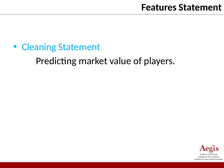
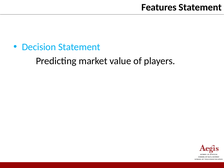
Cleaning: Cleaning -> Decision (39, 47)
